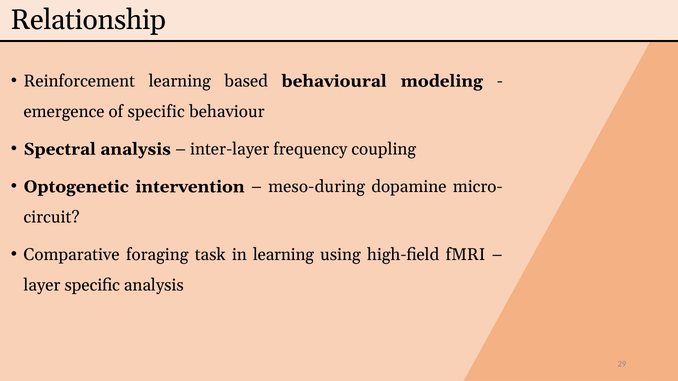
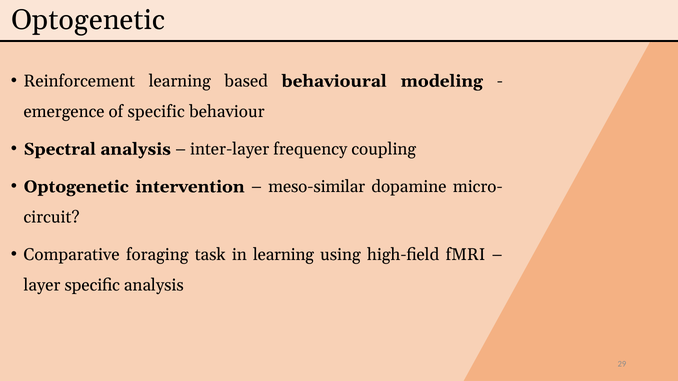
Relationship: Relationship -> Optogenetic (88, 20)
meso-during: meso-during -> meso-similar (317, 187)
